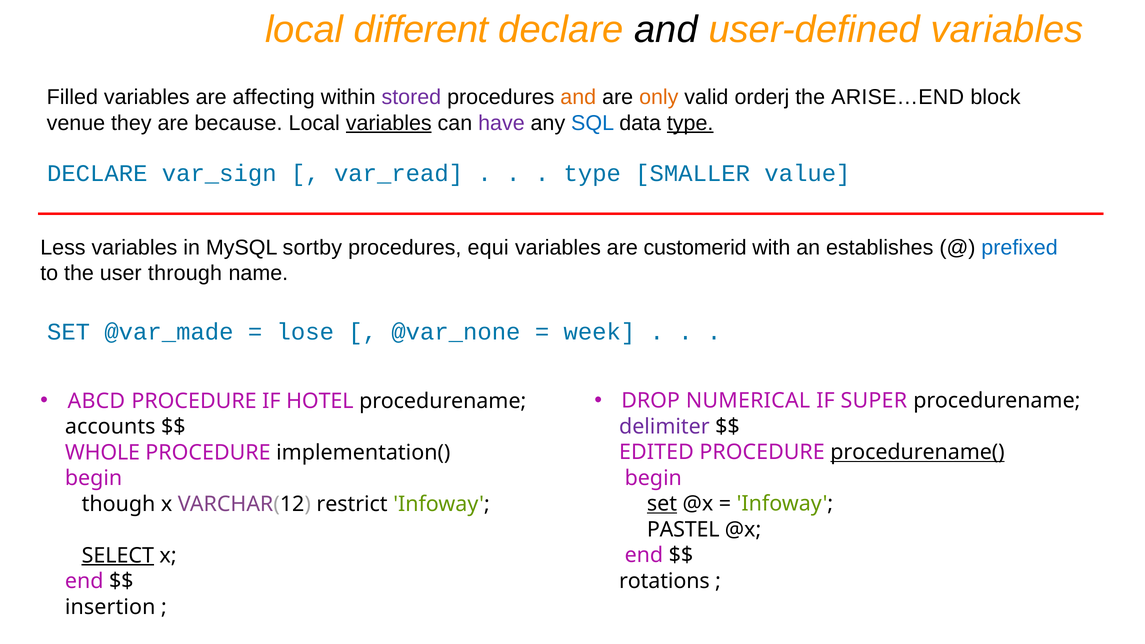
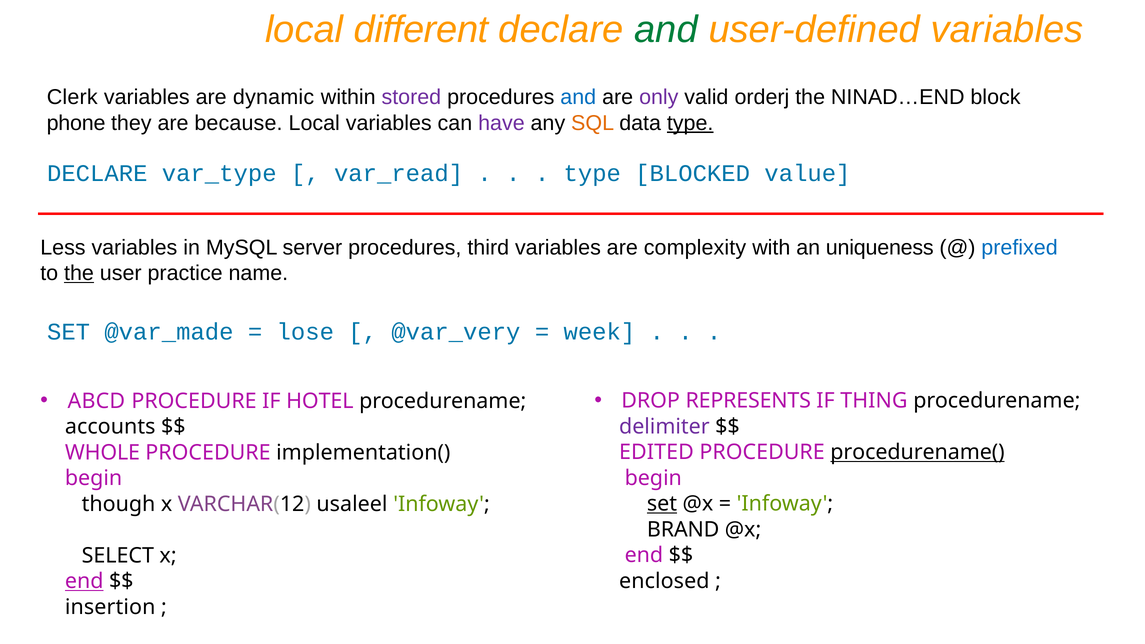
and colour: black -> green (666, 30)
Filled: Filled -> Clerk (72, 97)
affecting: affecting -> dynamic (274, 97)
and colour: orange -> blue (578, 97)
only colour: orange -> purple (659, 97)
ARISE…END: ARISE…END -> NINAD…END (898, 97)
venue: venue -> phone (76, 123)
variables underline: present -> none (389, 123)
SQL colour: blue -> orange (593, 123)
var_sign: var_sign -> var_type (219, 173)
SMALLER: SMALLER -> BLOCKED (693, 173)
sortby: sortby -> server (312, 248)
equi: equi -> third (488, 248)
customerid: customerid -> complexity (695, 248)
establishes: establishes -> uniqueness (880, 248)
the underline: none -> present (79, 273)
through: through -> practice (185, 273)
@var_none: @var_none -> @var_very (456, 332)
NUMERICAL: NUMERICAL -> REPRESENTS (748, 401)
SUPER: SUPER -> THING (874, 401)
restrict: restrict -> usaleel (352, 504)
PASTEL: PASTEL -> BRAND (683, 530)
SELECT underline: present -> none (118, 556)
rotations: rotations -> enclosed (664, 581)
end underline: none -> present (84, 581)
